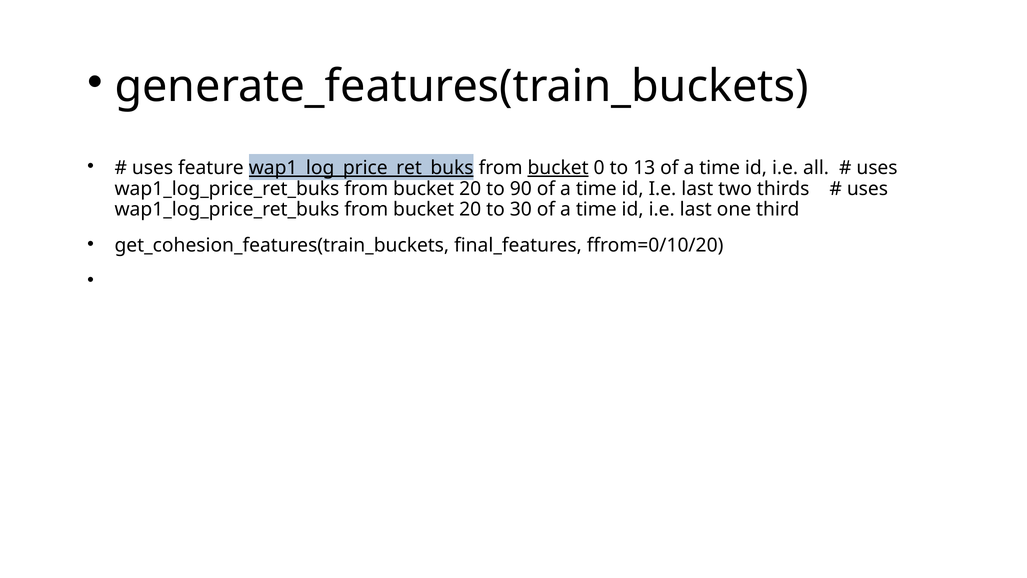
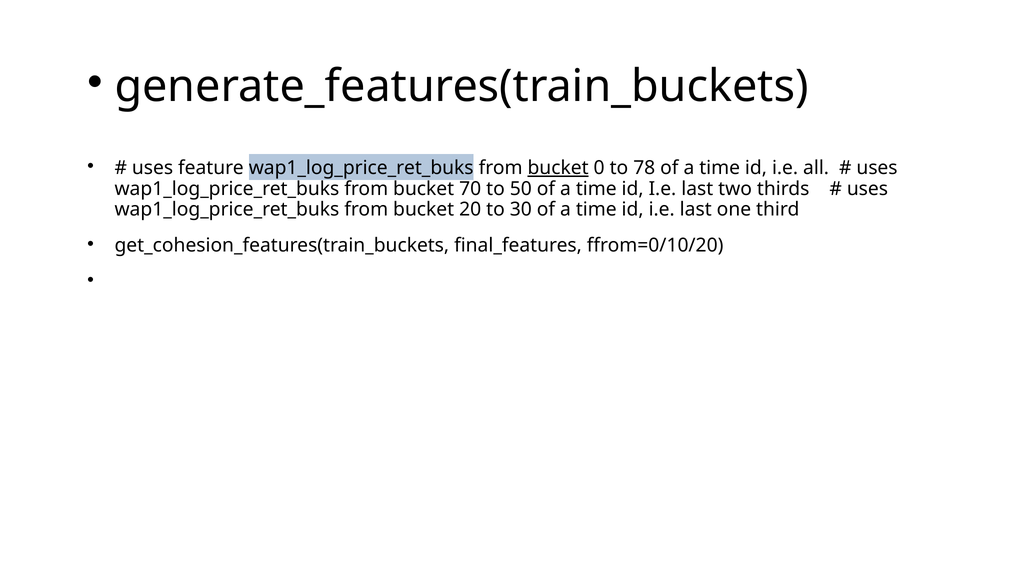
wap1_log_price_ret_buks underline: present -> none (361, 168)
13: 13 -> 78 (644, 168)
20: 20 -> 70 (470, 189)
90: 90 -> 50 (521, 189)
